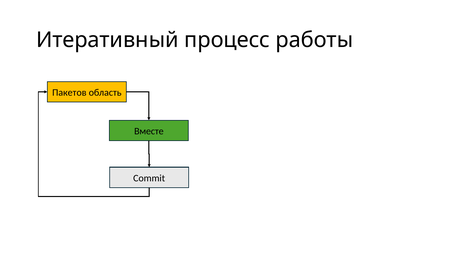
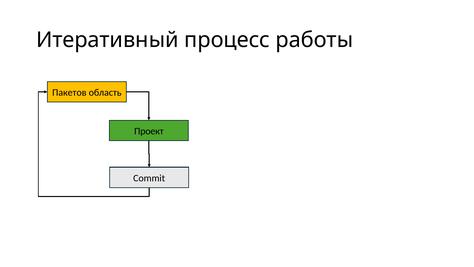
Вместе: Вместе -> Проект (149, 131)
